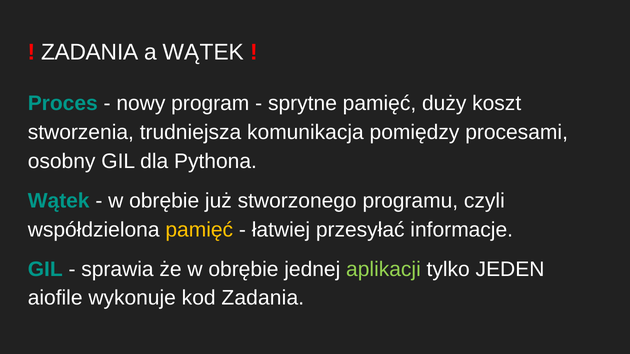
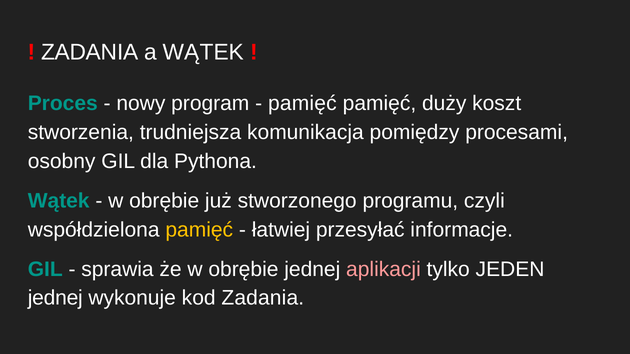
sprytne: sprytne -> pamięć (302, 104)
aplikacji colour: light green -> pink (383, 269)
aiofile: aiofile -> jednej (55, 298)
